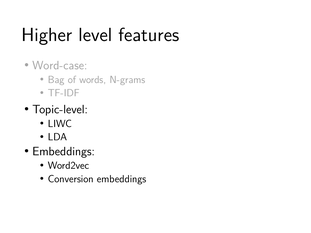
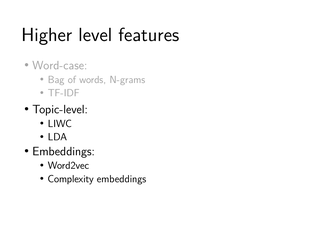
Conversion: Conversion -> Complexity (71, 179)
